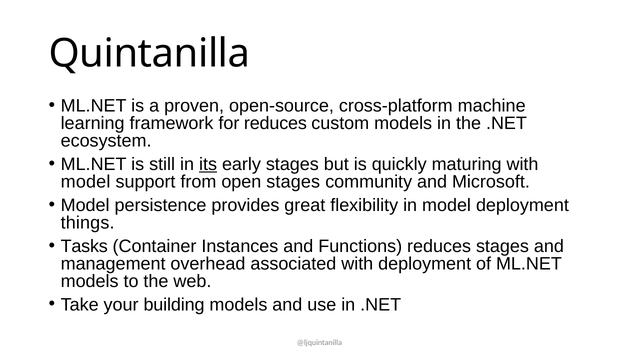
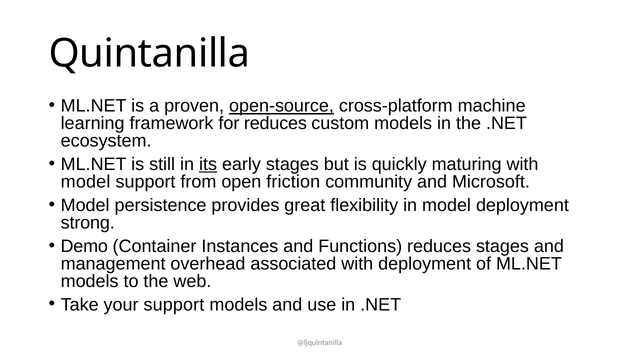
open-source underline: none -> present (281, 106)
open stages: stages -> friction (293, 182)
things: things -> strong (88, 223)
Tasks: Tasks -> Demo (84, 247)
your building: building -> support (174, 305)
